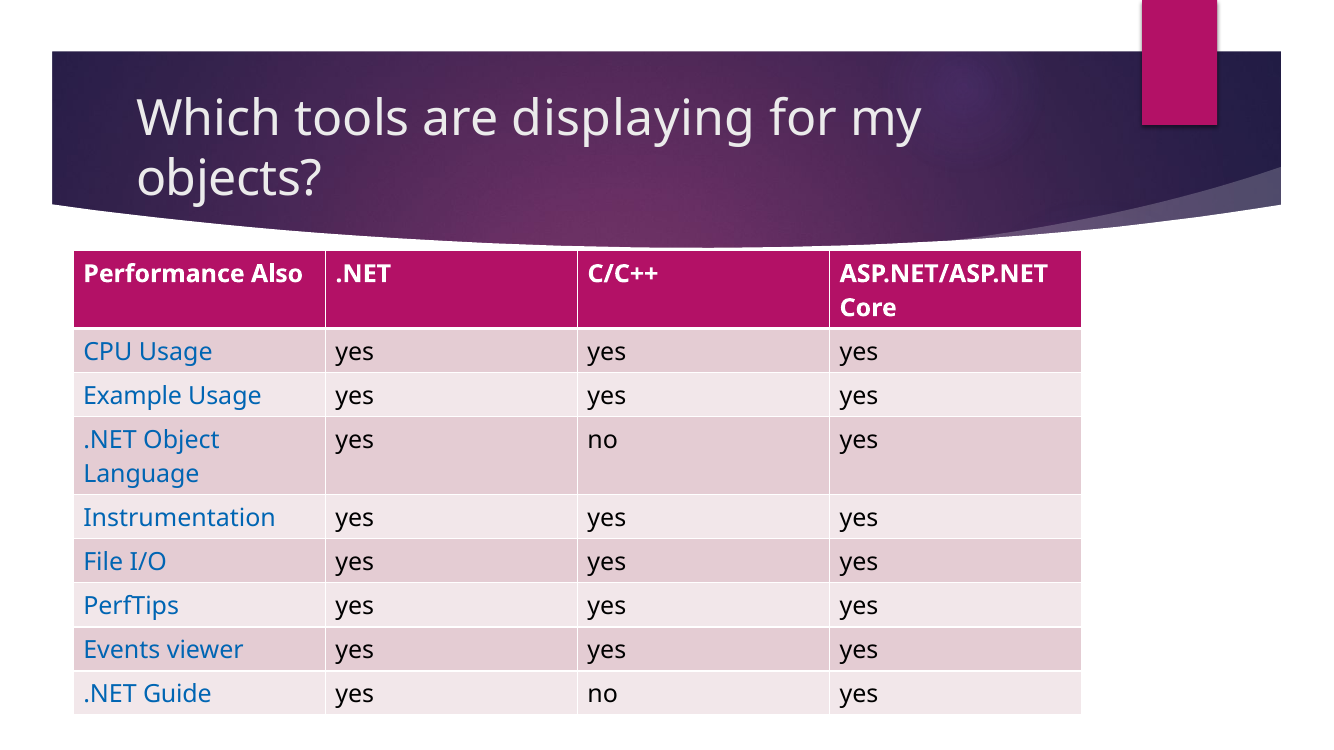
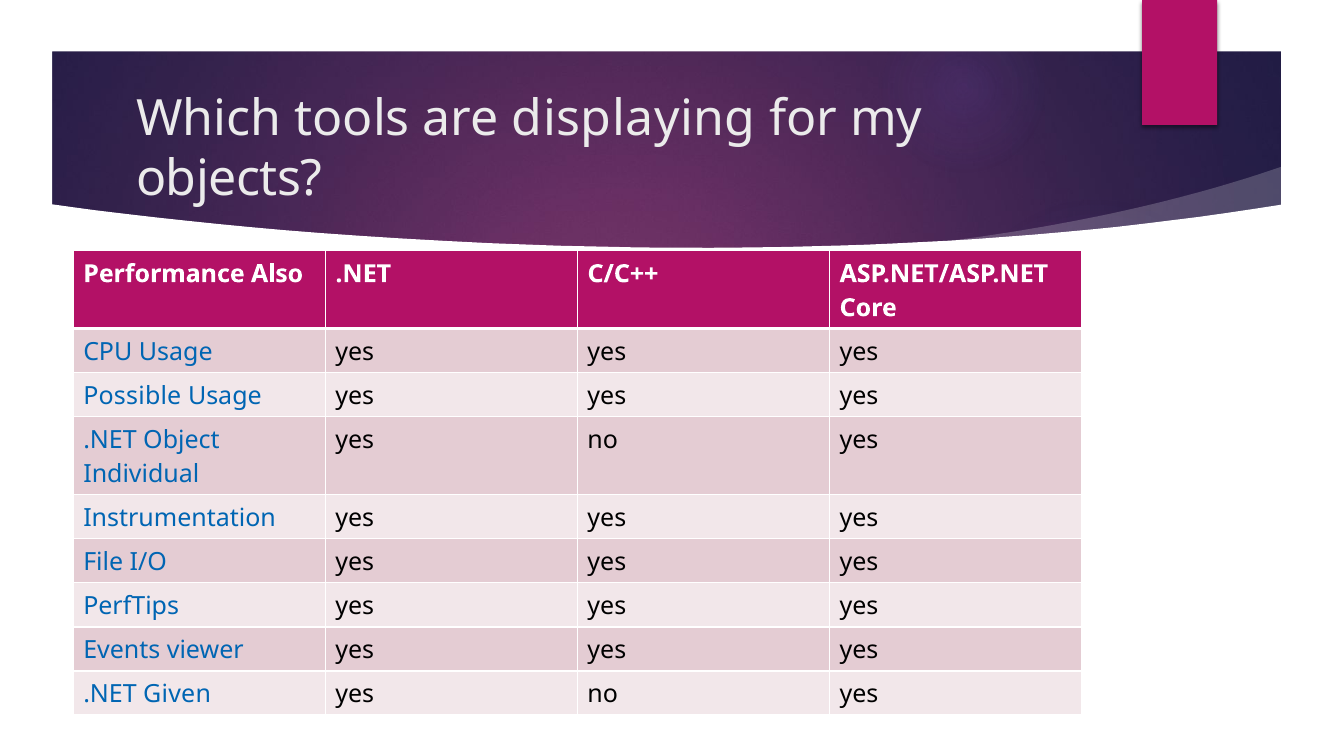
Example: Example -> Possible (132, 396)
Language: Language -> Individual (141, 474)
Guide: Guide -> Given (177, 695)
